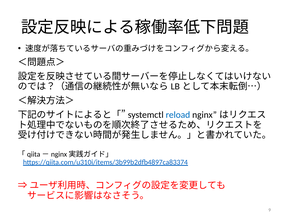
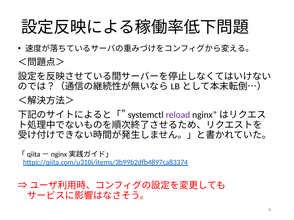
reload colour: blue -> purple (178, 115)
